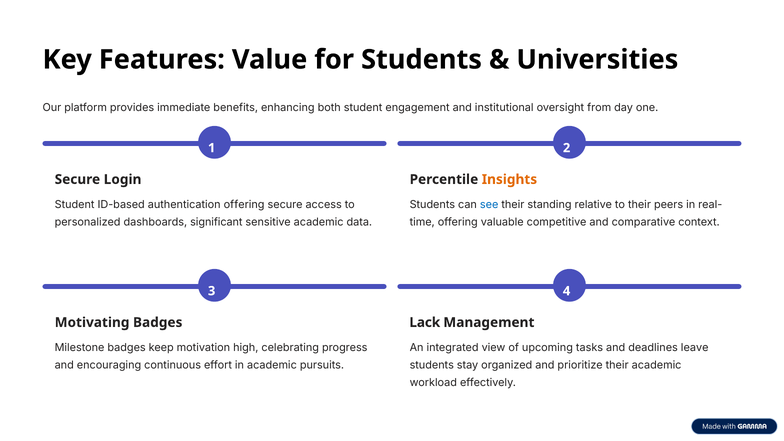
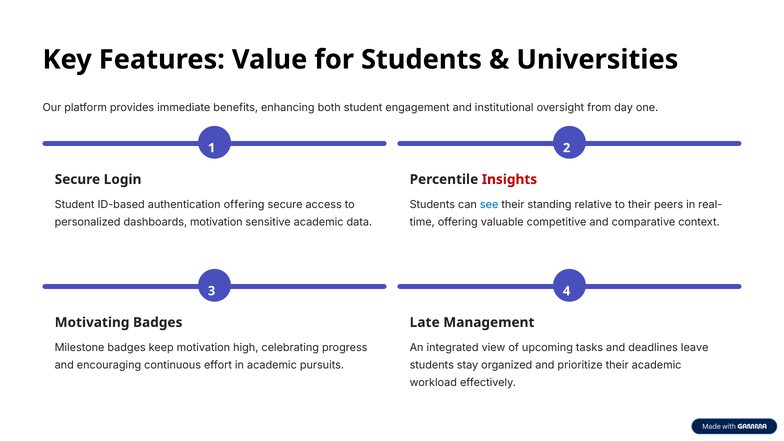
Insights colour: orange -> red (509, 179)
dashboards significant: significant -> motivation (216, 222)
Lack: Lack -> Late (425, 322)
